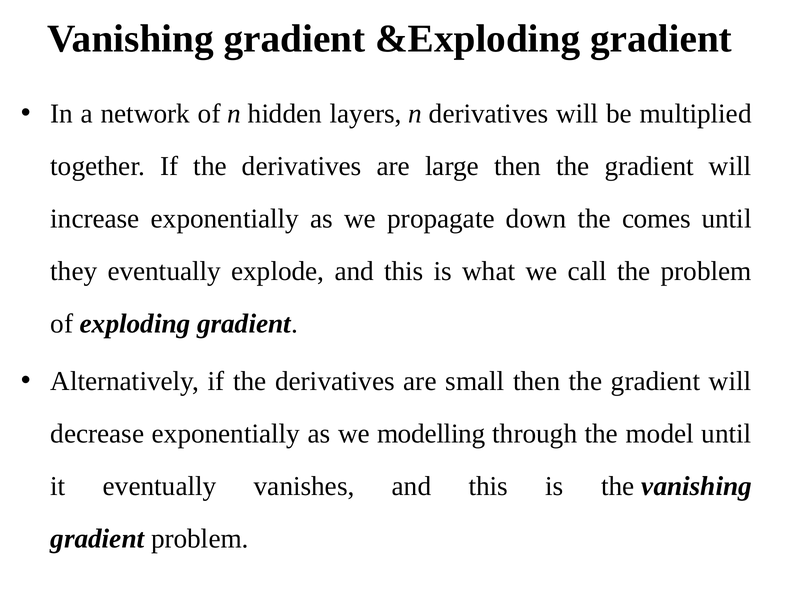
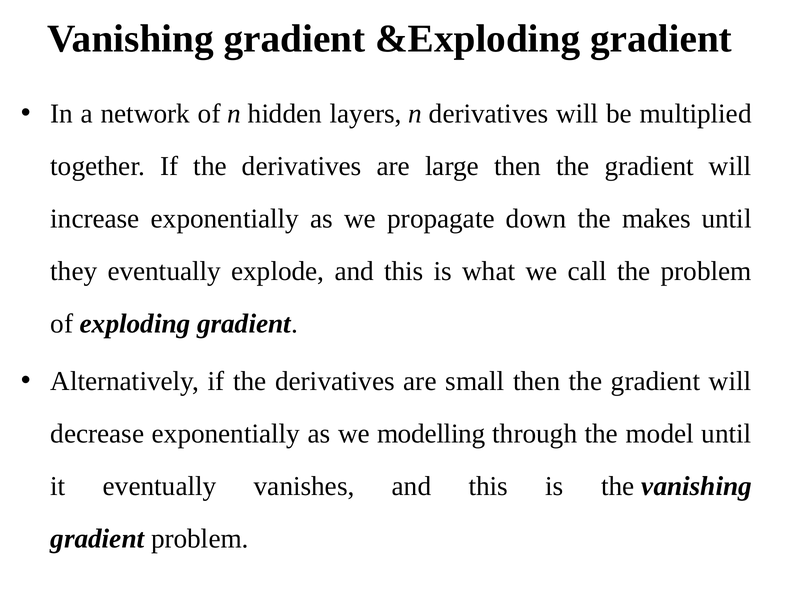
comes: comes -> makes (656, 219)
